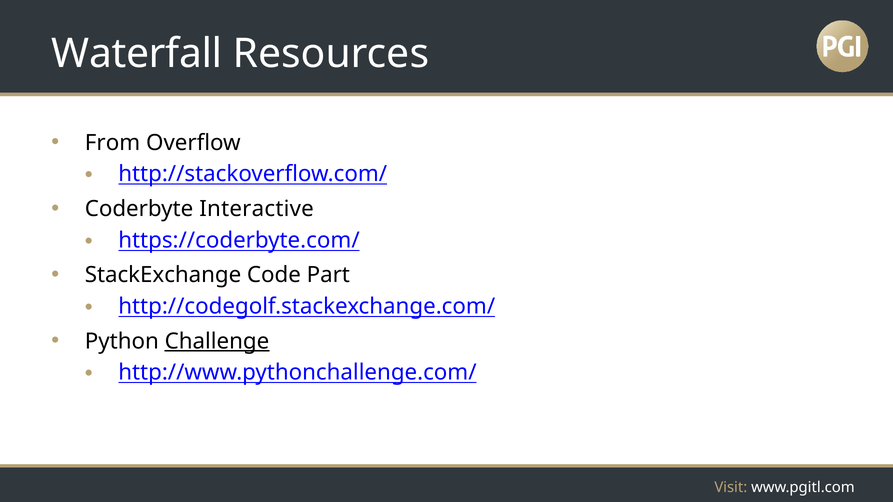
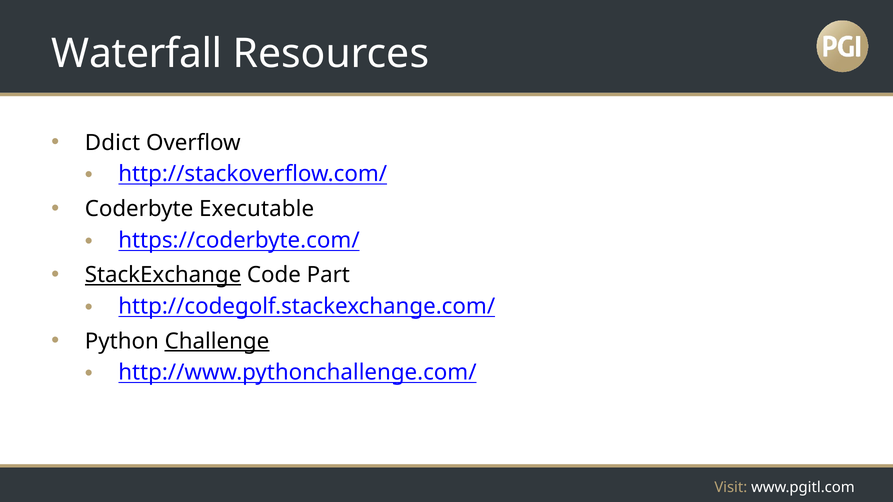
From: From -> Ddict (112, 143)
Interactive: Interactive -> Executable (257, 209)
StackExchange underline: none -> present (163, 275)
